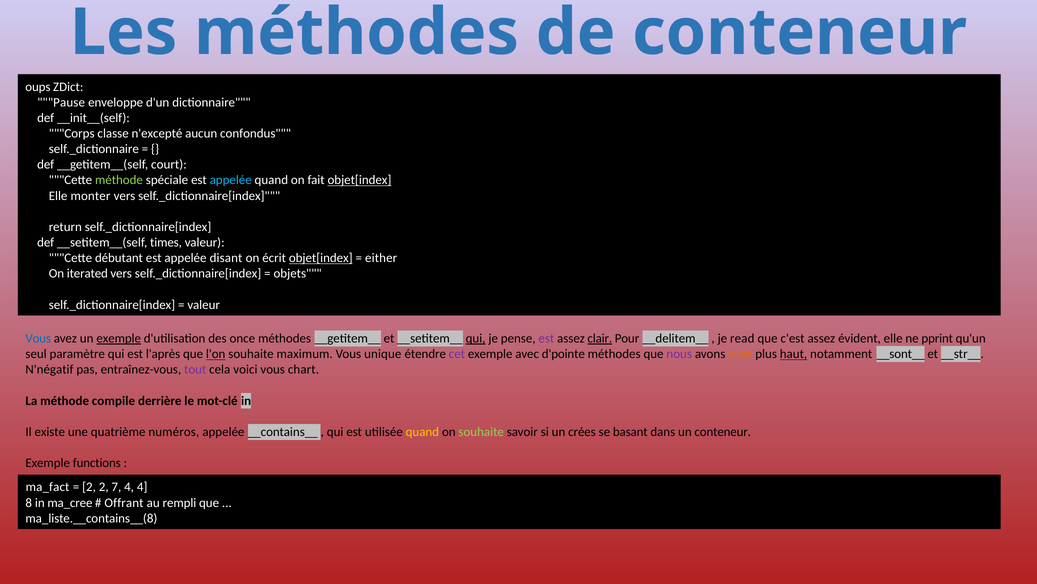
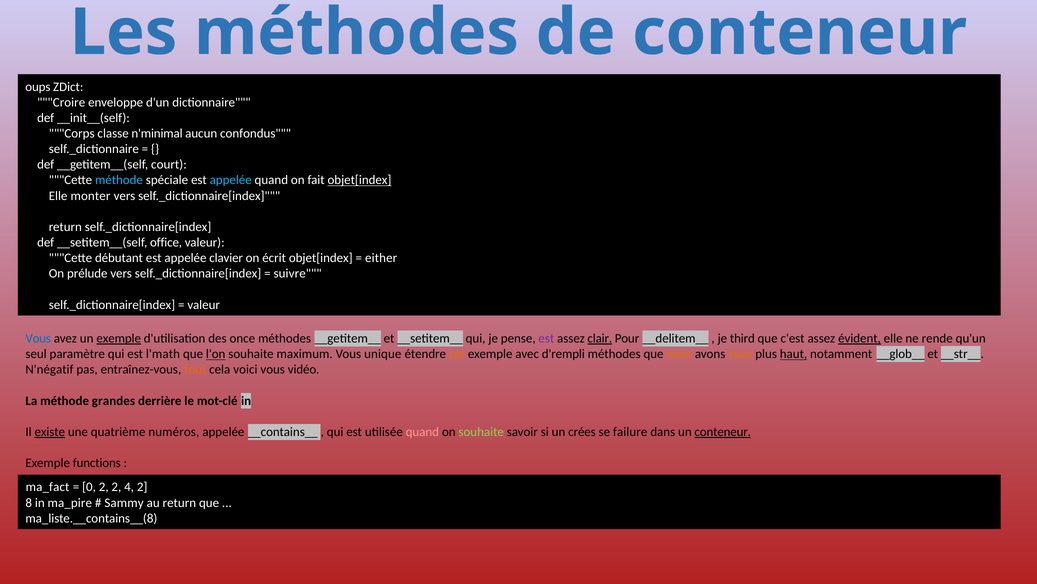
Pause: Pause -> Croire (61, 102)
n'excepté: n'excepté -> n'minimal (157, 133)
méthode colour: light green -> light blue (119, 180)
times: times -> office (166, 242)
disant: disant -> clavier (226, 258)
objet[index underline: present -> none (321, 258)
iterated: iterated -> prélude (87, 273)
objets: objets -> suivre (298, 273)
qui underline: present -> none (476, 338)
read: read -> third (742, 338)
évident underline: none -> present (860, 338)
pprint: pprint -> rende (937, 338)
l'après: l'après -> l'math (163, 354)
cet colour: purple -> orange (457, 354)
d'pointe: d'pointe -> d'rempli (563, 354)
nous colour: purple -> orange (679, 354)
__sont__: __sont__ -> __glob__ (901, 354)
tout colour: purple -> orange (195, 369)
chart: chart -> vidéo (304, 369)
compile: compile -> grandes (113, 400)
existe underline: none -> present (50, 431)
quand colour: yellow -> pink (422, 431)
basant: basant -> failure (630, 431)
conteneur underline: none -> present (723, 431)
2: 2 -> 0 (89, 487)
2 7: 7 -> 2 (116, 487)
4 4: 4 -> 2 (142, 487)
ma_cree: ma_cree -> ma_pire (70, 502)
Offrant: Offrant -> Sammy (124, 502)
au rempli: rempli -> return (179, 502)
